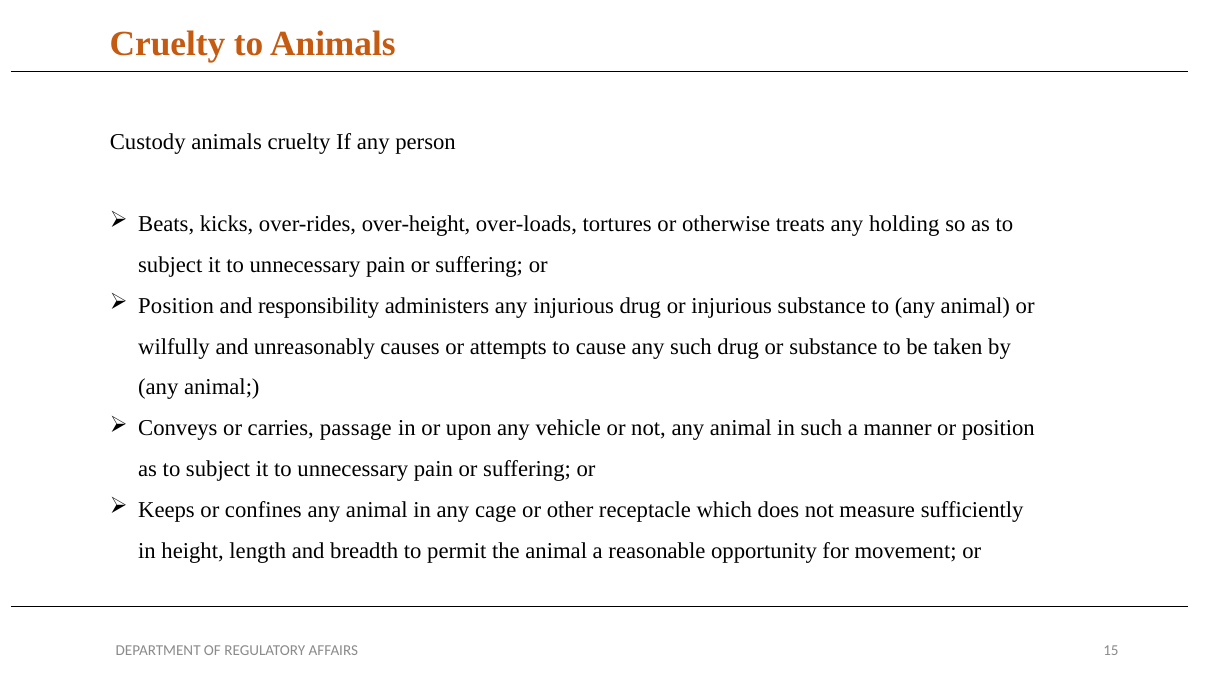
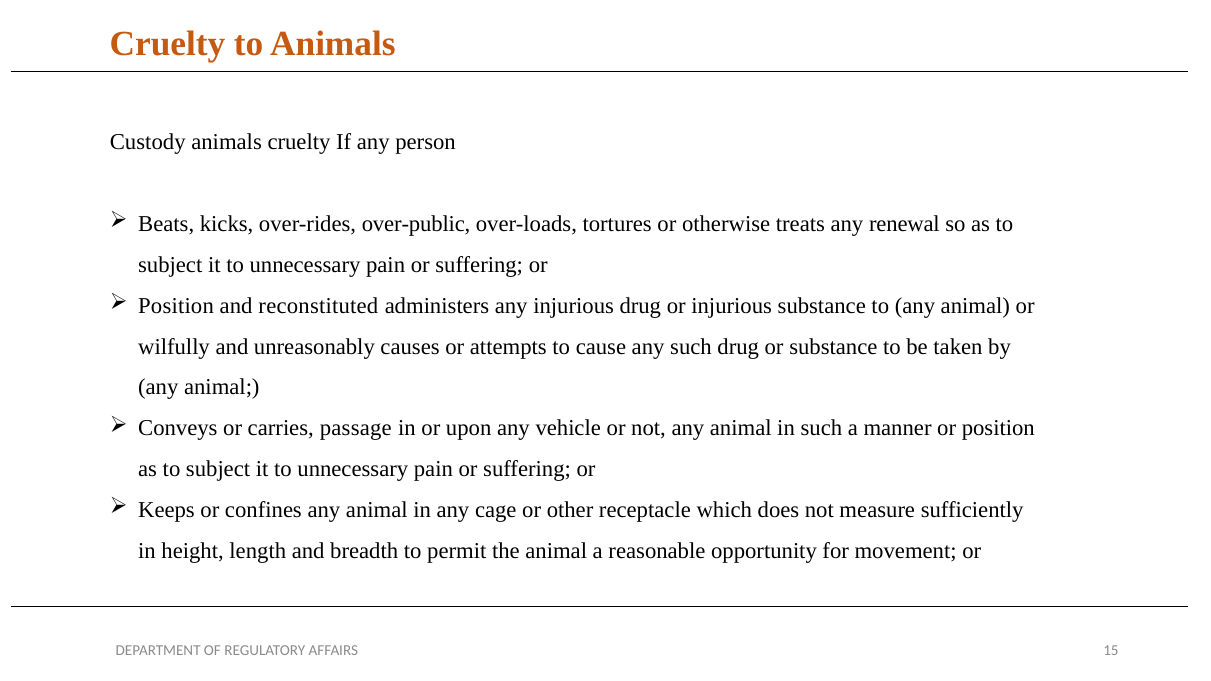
over-height: over-height -> over-public (416, 224)
holding: holding -> renewal (904, 224)
responsibility: responsibility -> reconstituted (318, 306)
